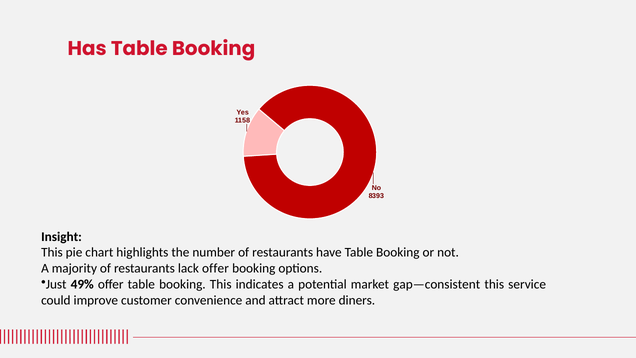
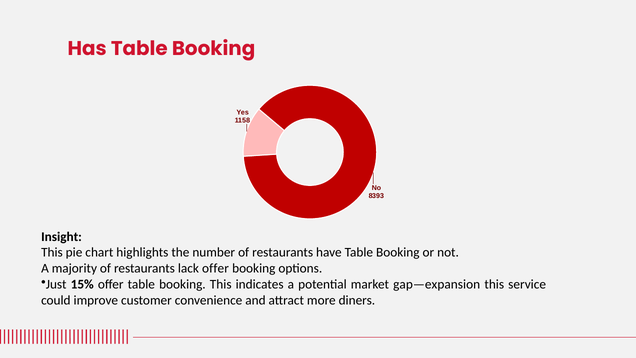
49%: 49% -> 15% (82, 284)
gap—consistent: gap—consistent -> gap—expansion (437, 284)
